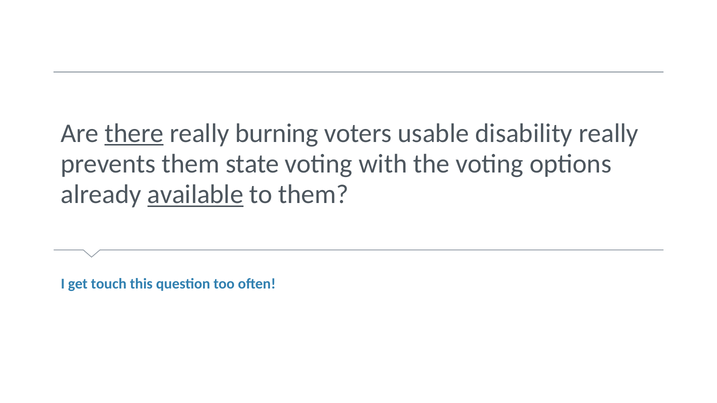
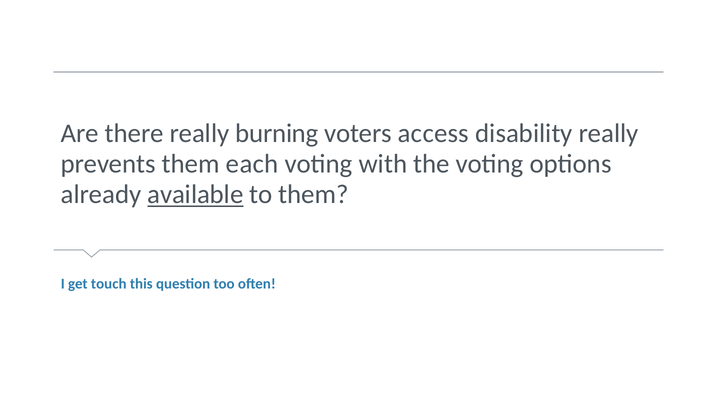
there underline: present -> none (134, 133)
usable: usable -> access (433, 133)
state: state -> each (252, 164)
